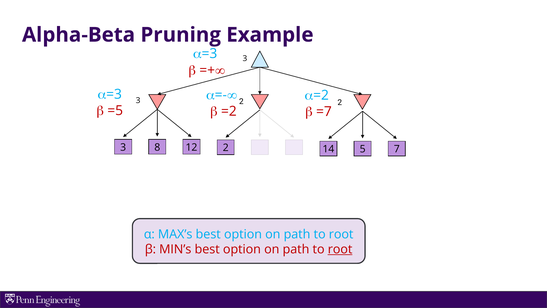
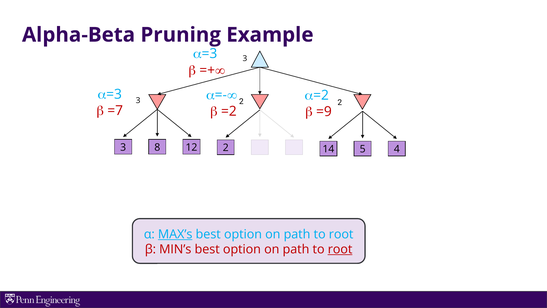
=5: =5 -> =7 (115, 110)
=7: =7 -> =9 (324, 112)
7: 7 -> 4 (397, 149)
MAX’s underline: none -> present (175, 234)
